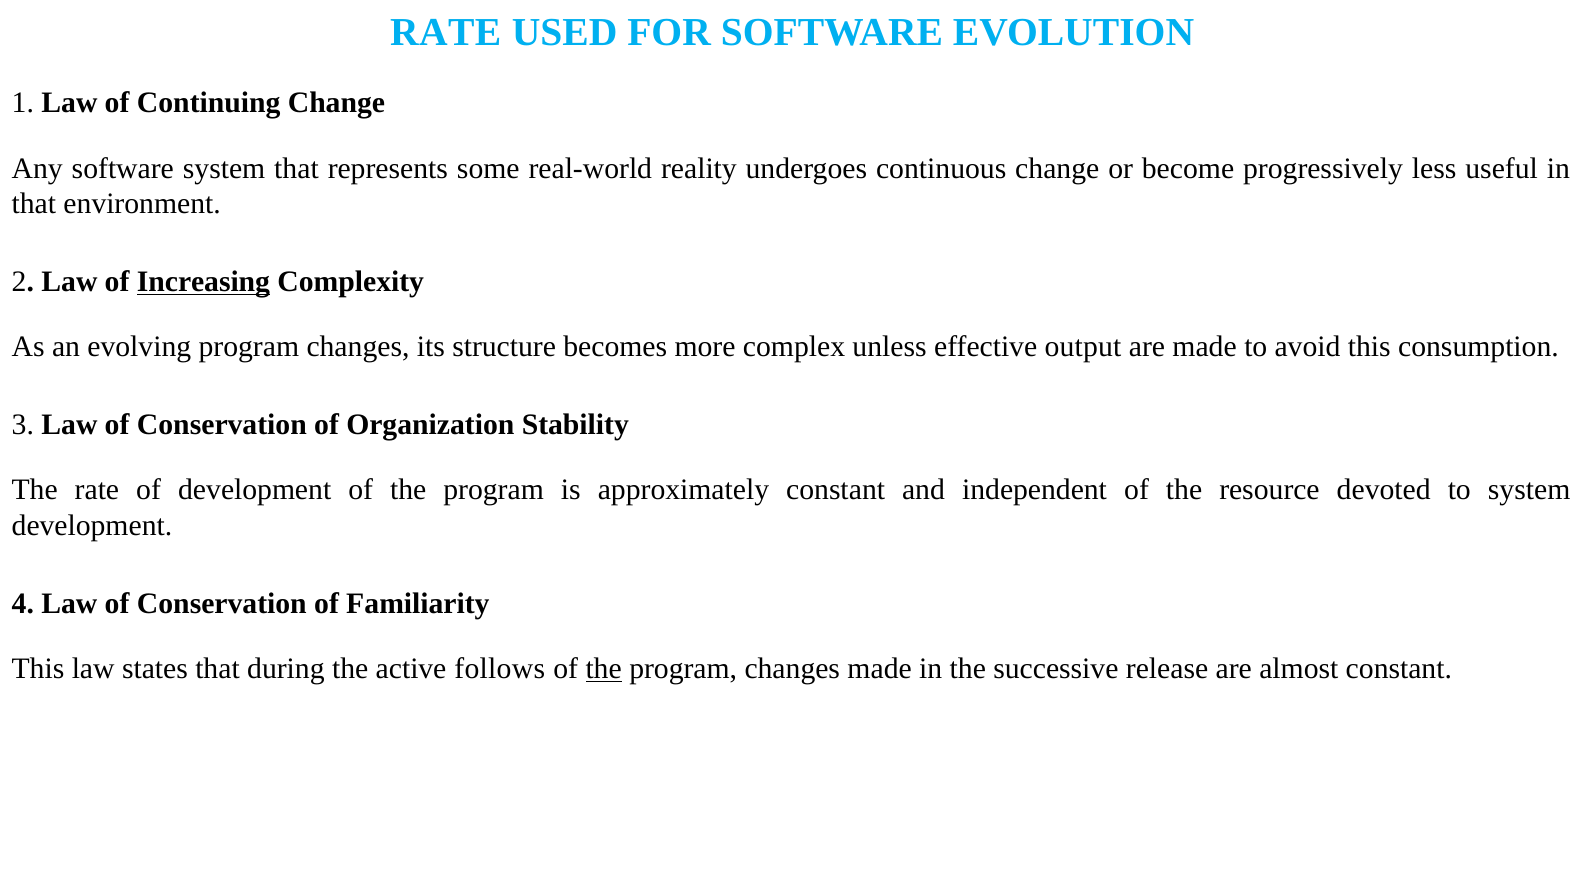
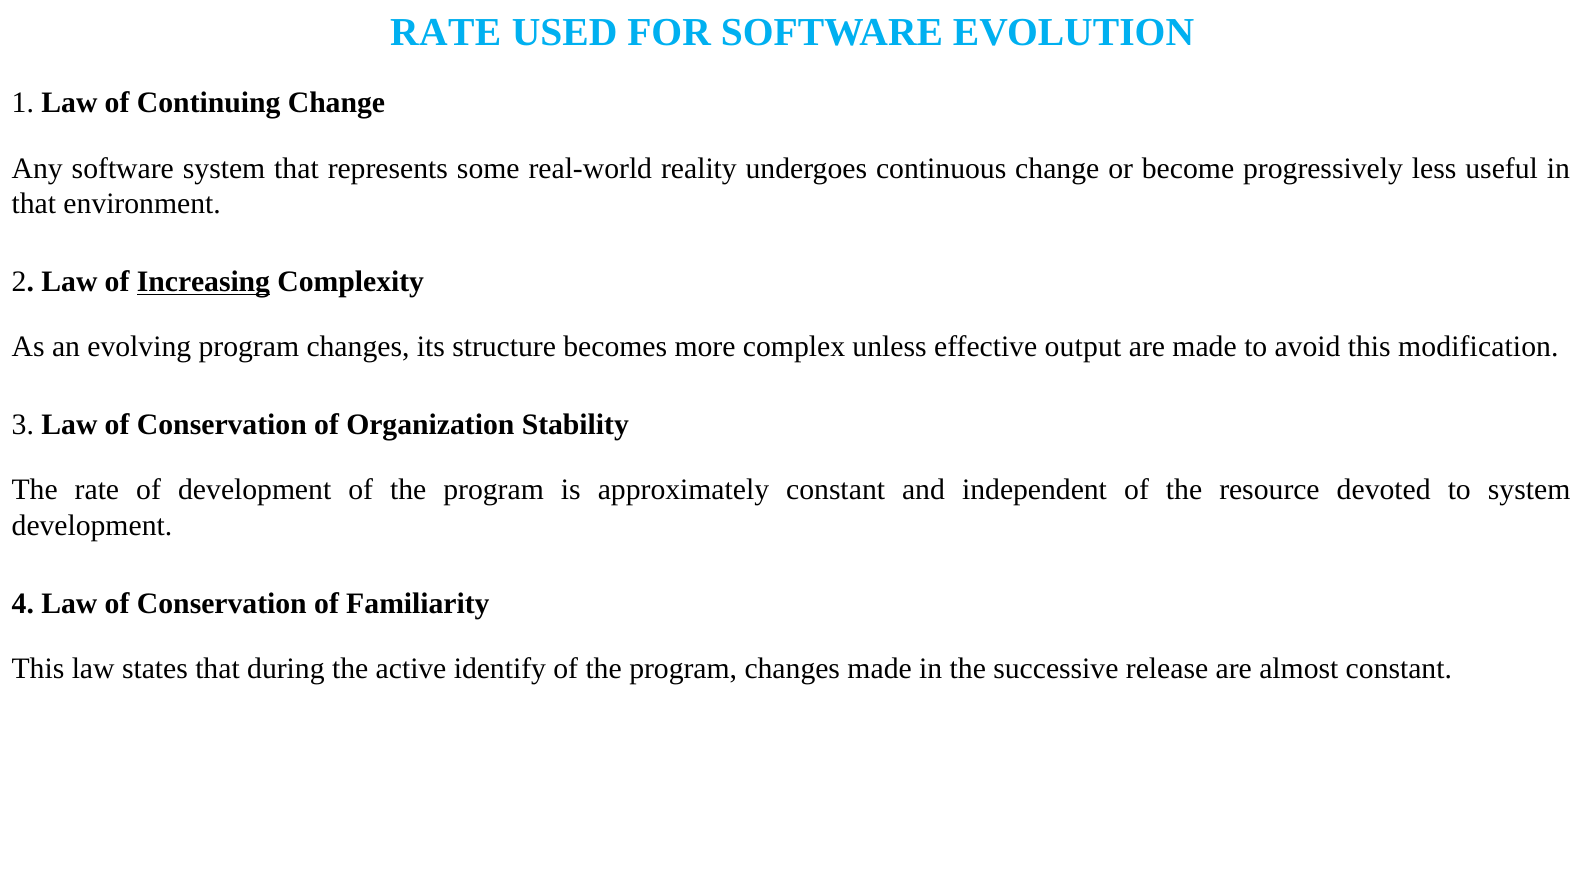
consumption: consumption -> modification (1478, 347)
follows: follows -> identify (500, 669)
the underline: present -> none (604, 669)
